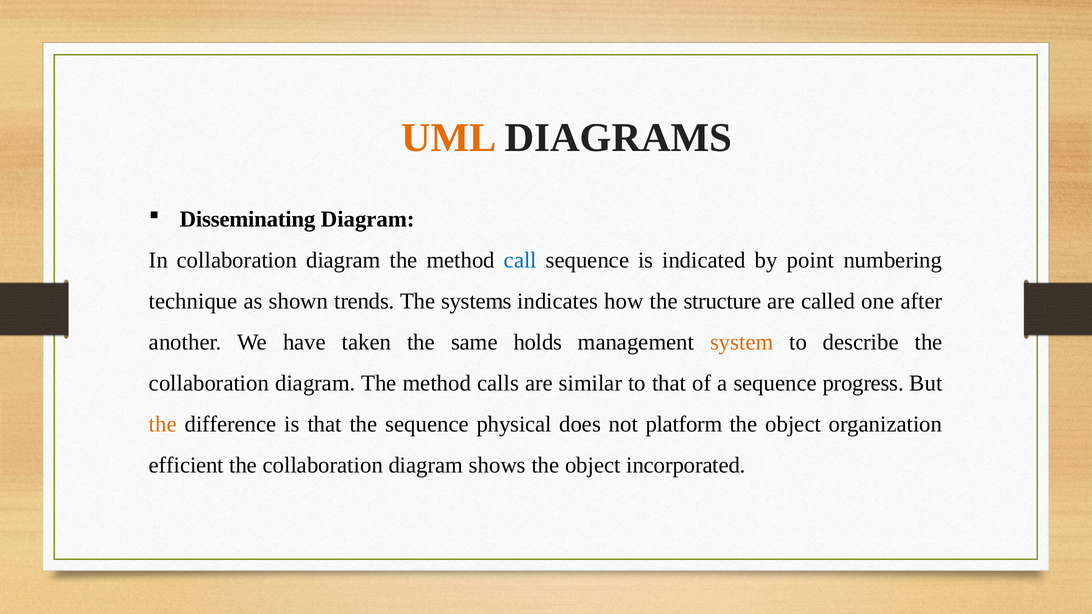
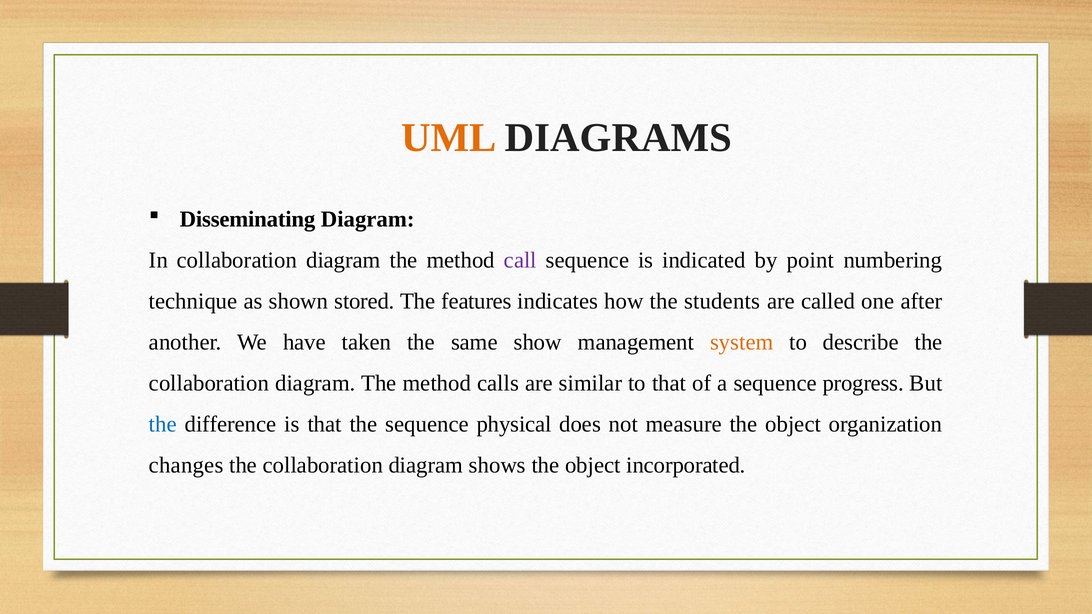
call colour: blue -> purple (520, 260)
trends: trends -> stored (364, 301)
systems: systems -> features (477, 301)
structure: structure -> students (722, 301)
holds: holds -> show (538, 342)
the colour: orange -> blue (163, 424)
platform: platform -> measure (684, 424)
efficient: efficient -> changes (186, 465)
